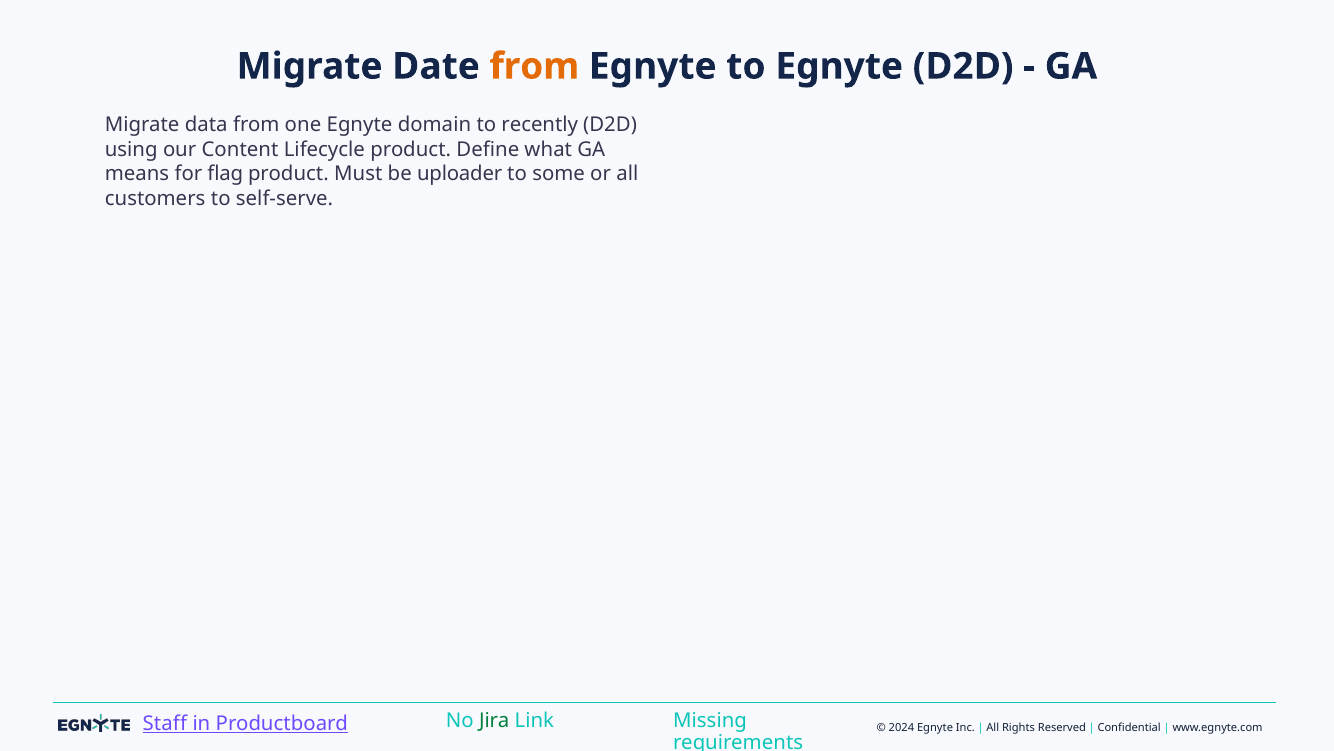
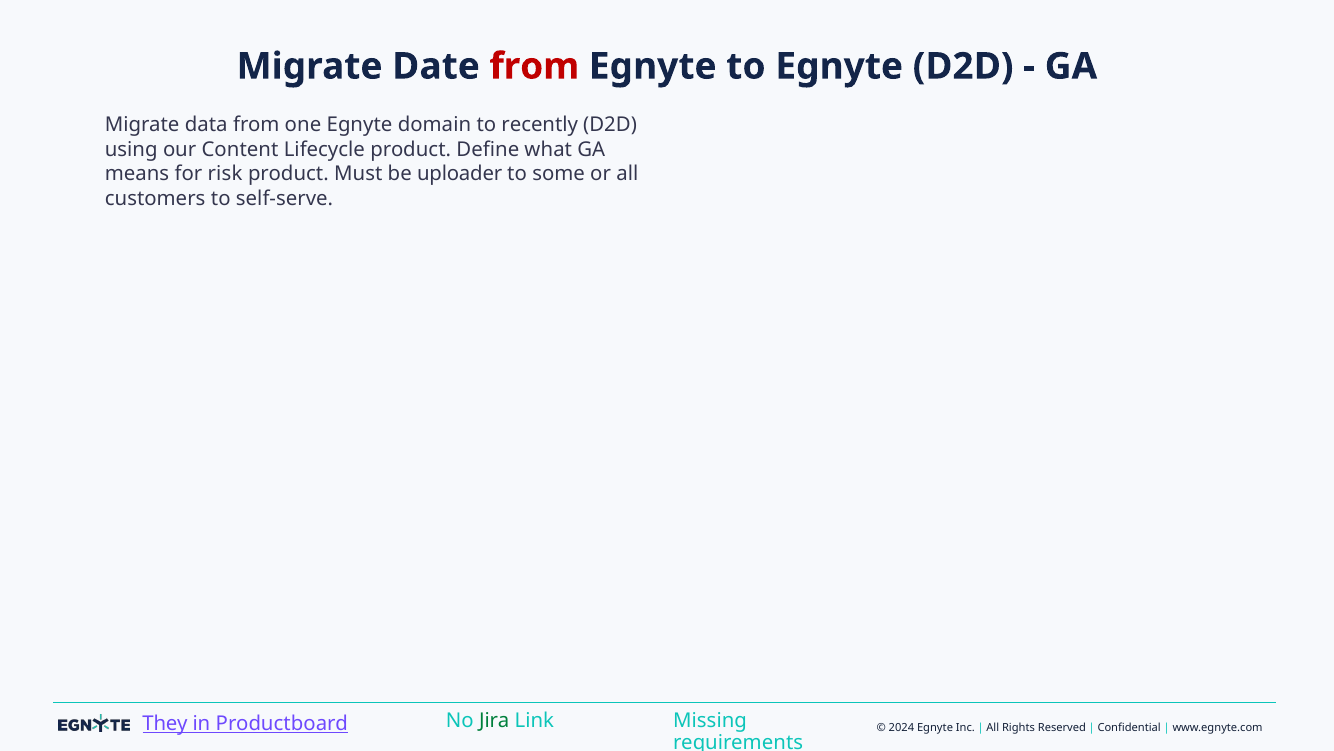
from colour: orange -> red (534, 66)
flag: flag -> risk (225, 174)
Staff: Staff -> They (165, 723)
